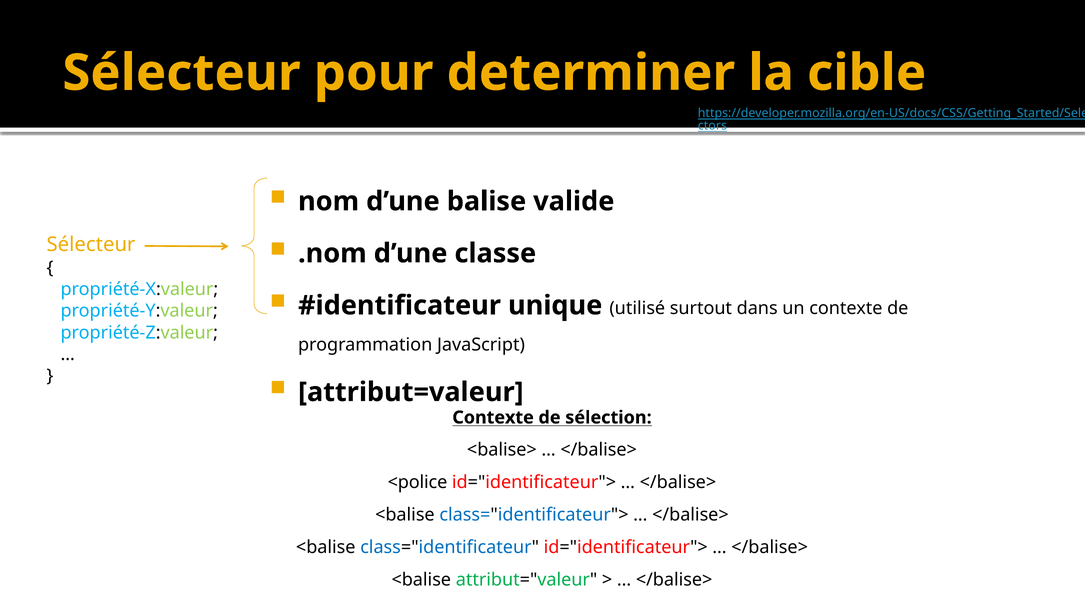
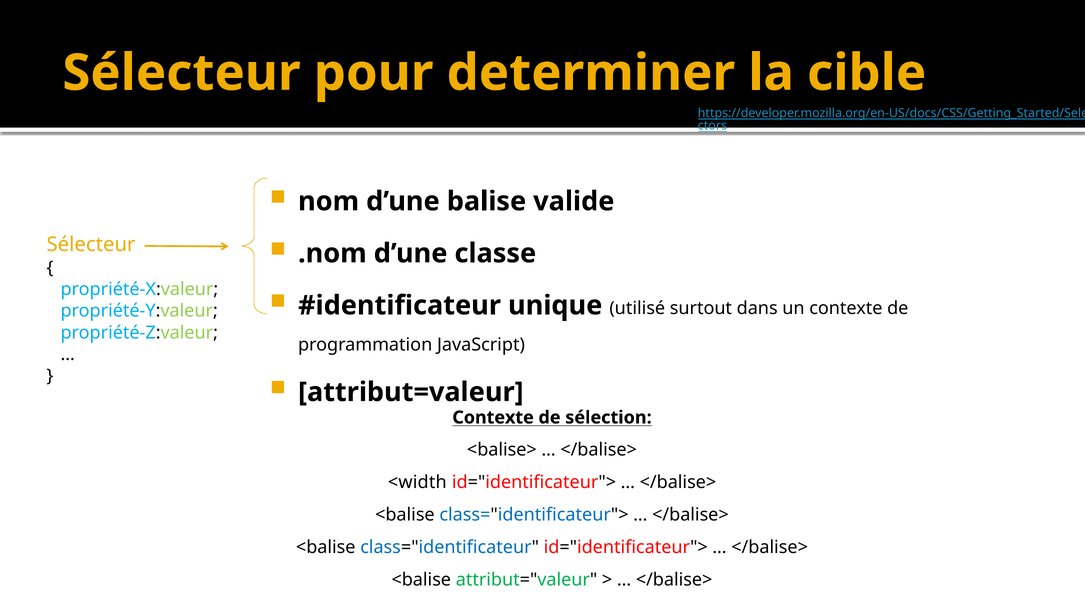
<police: <police -> <width (417, 483)
